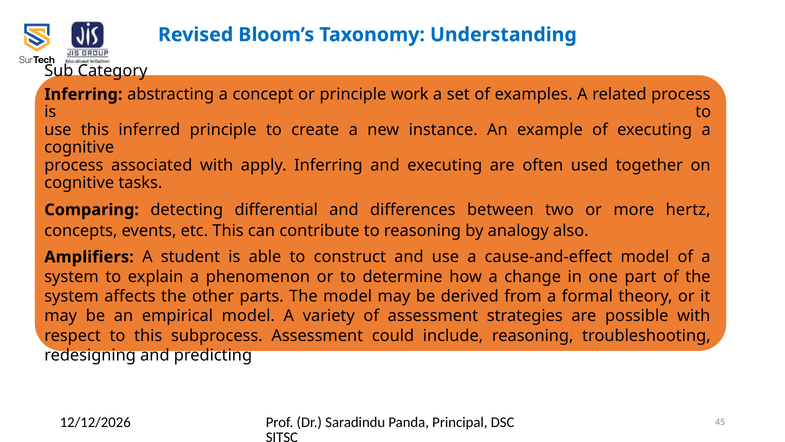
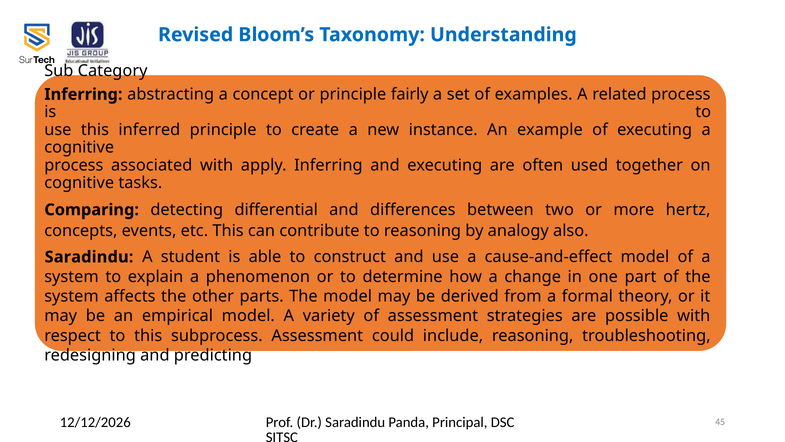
work: work -> fairly (410, 94)
Amplifiers: Amplifiers -> Saradindu (89, 257)
